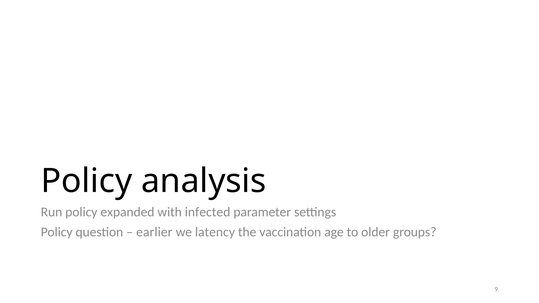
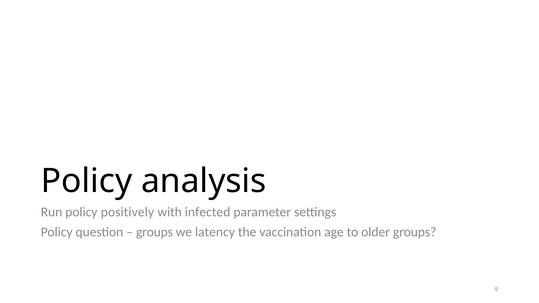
expanded: expanded -> positively (127, 212)
earlier: earlier -> groups (154, 232)
